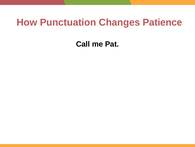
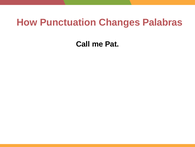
Patience: Patience -> Palabras (162, 22)
